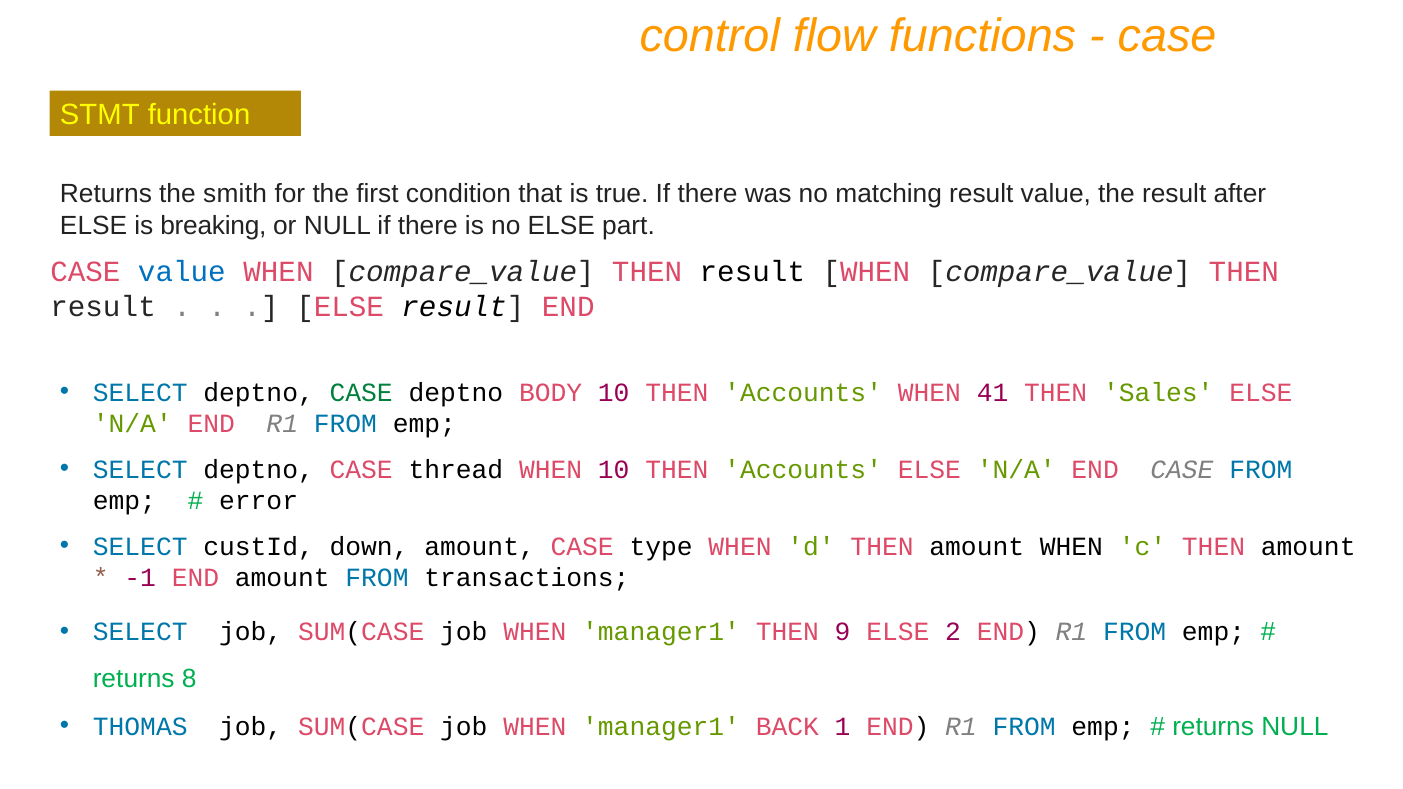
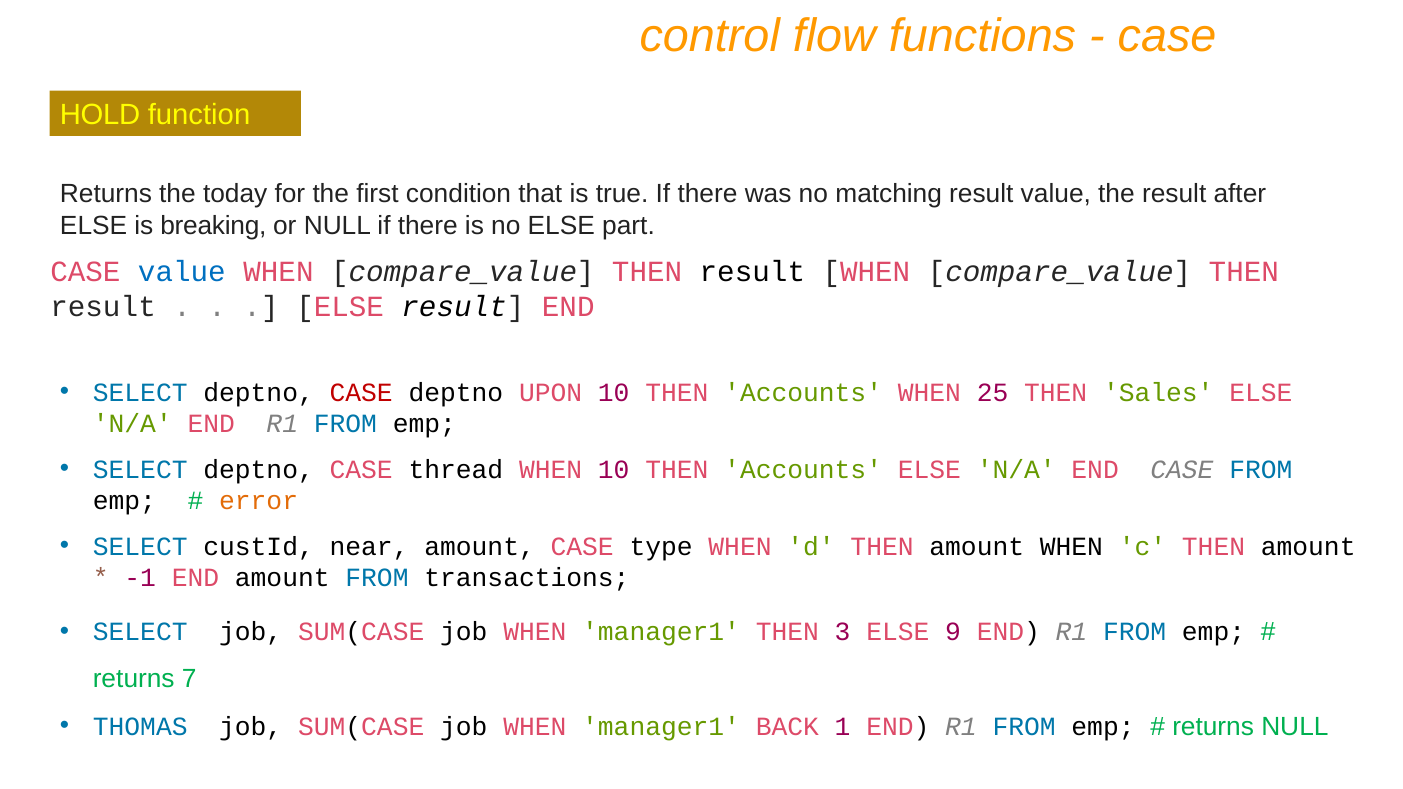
STMT: STMT -> HOLD (100, 115)
smith: smith -> today (235, 194)
CASE colour: green -> red (361, 392)
BODY: BODY -> UPON (551, 392)
41: 41 -> 25 (993, 392)
error colour: black -> orange (259, 501)
down: down -> near (369, 547)
9: 9 -> 3 (843, 632)
2: 2 -> 9 (953, 632)
8: 8 -> 7 (189, 679)
